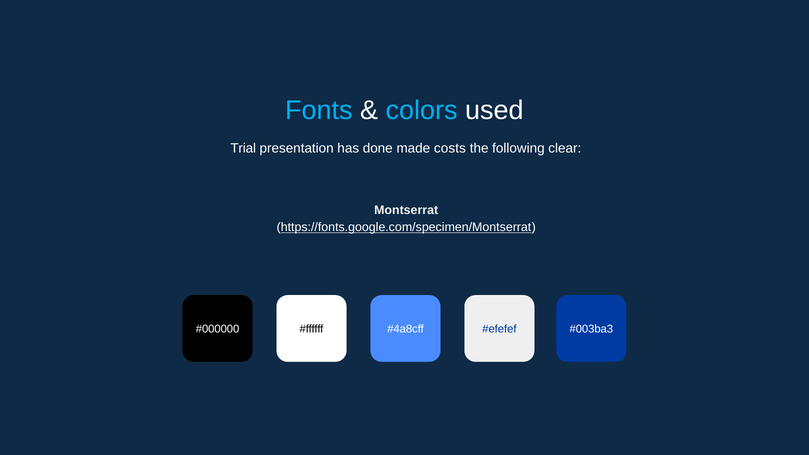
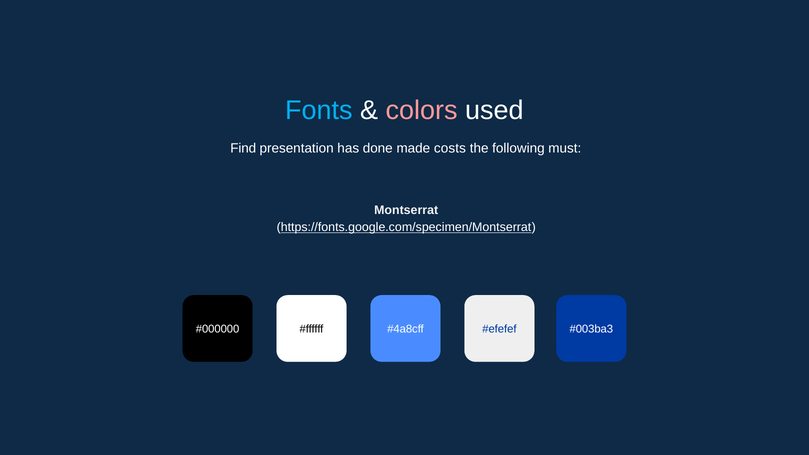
colors colour: light blue -> pink (422, 111)
Trial: Trial -> Find (243, 149)
clear: clear -> must (565, 149)
